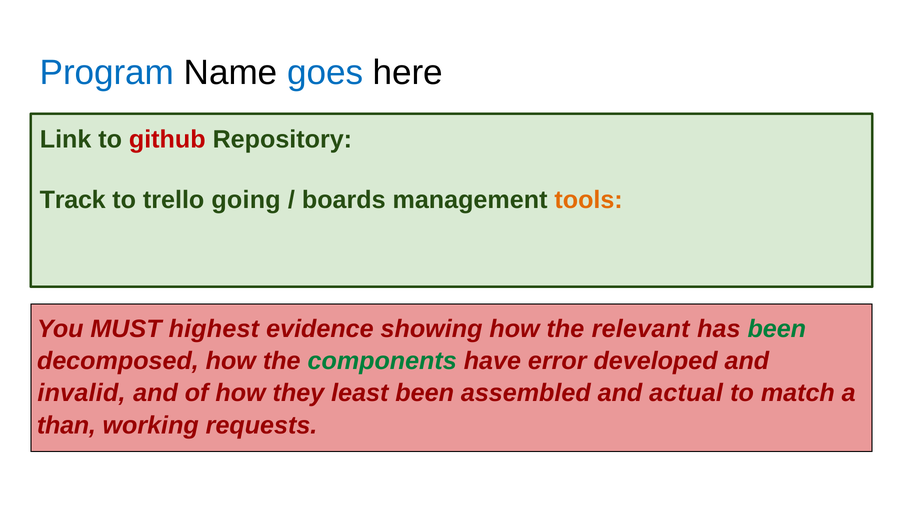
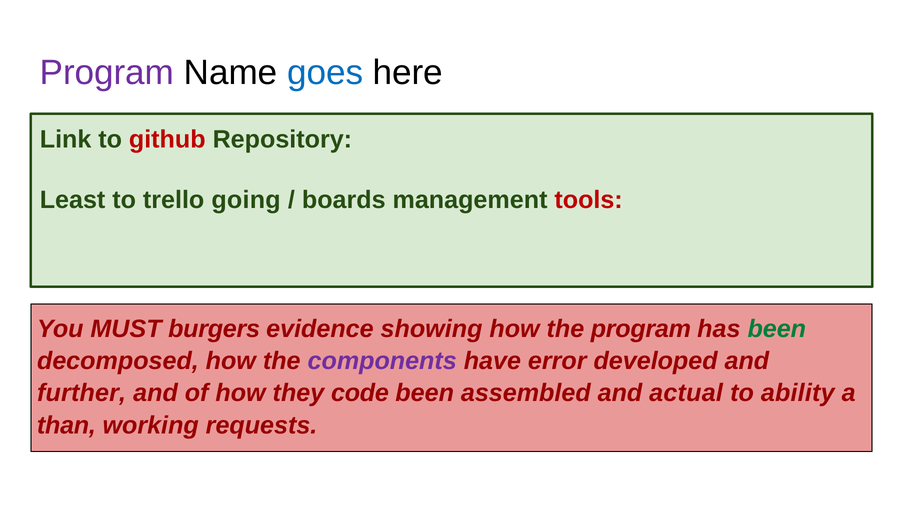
Program colour: blue -> purple (107, 73)
Track: Track -> Least (73, 200)
tools colour: orange -> red (589, 200)
highest: highest -> burgers (214, 329)
the relevant: relevant -> program (641, 329)
components colour: green -> purple (382, 361)
invalid: invalid -> further (82, 393)
least: least -> code (360, 393)
match: match -> ability (798, 393)
